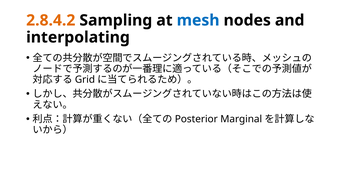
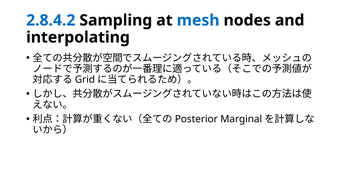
2.8.4.2 colour: orange -> blue (51, 20)
